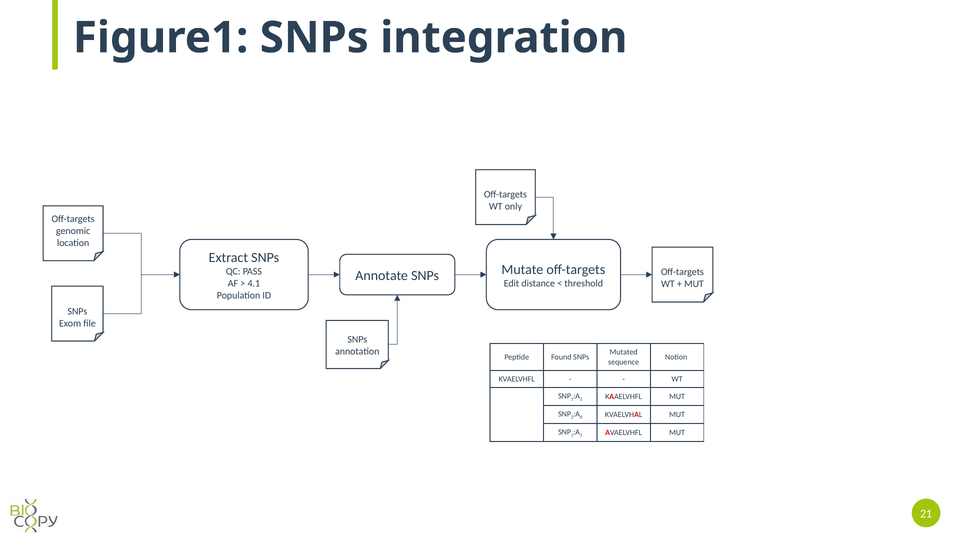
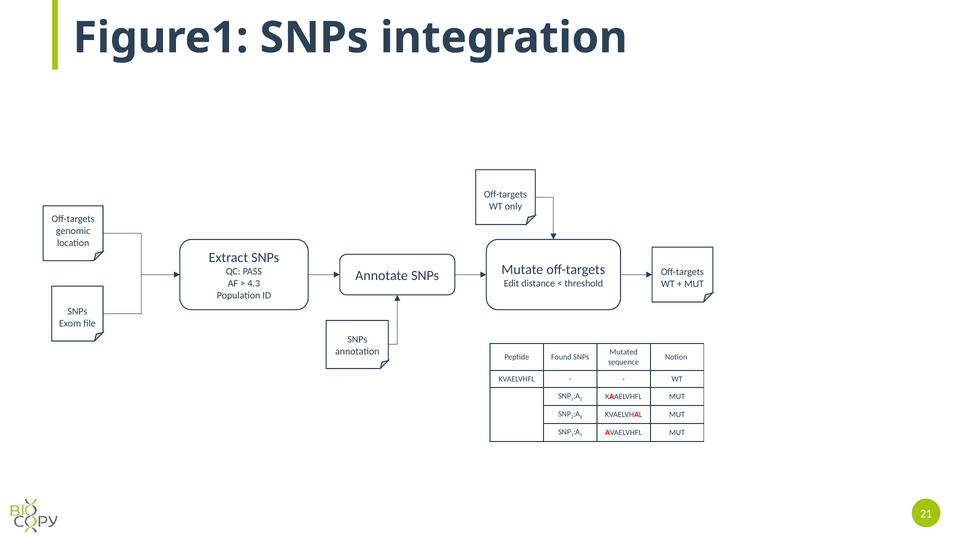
4.1: 4.1 -> 4.3 (254, 284)
